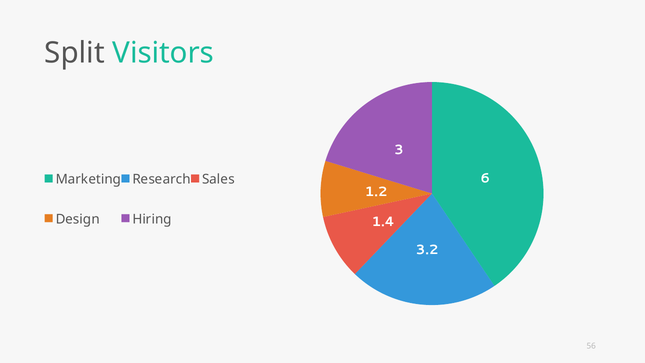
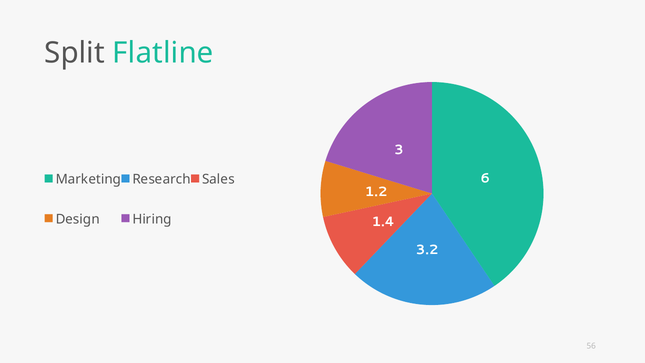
Visitors: Visitors -> Flatline (163, 53)
